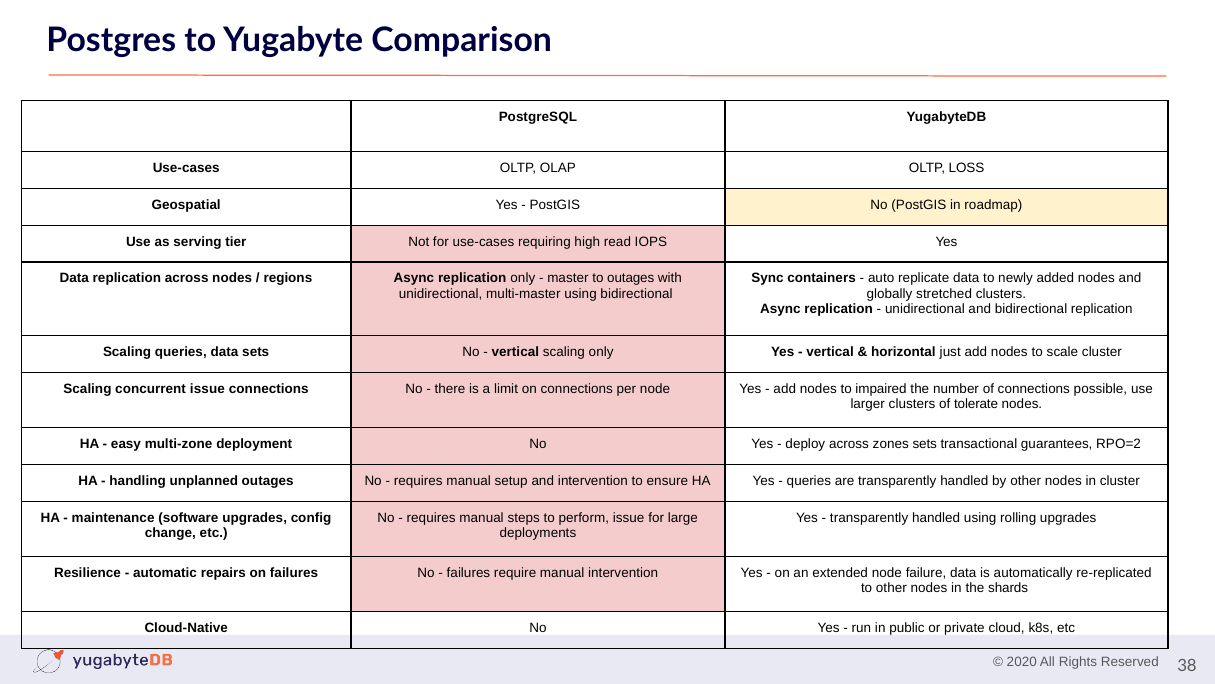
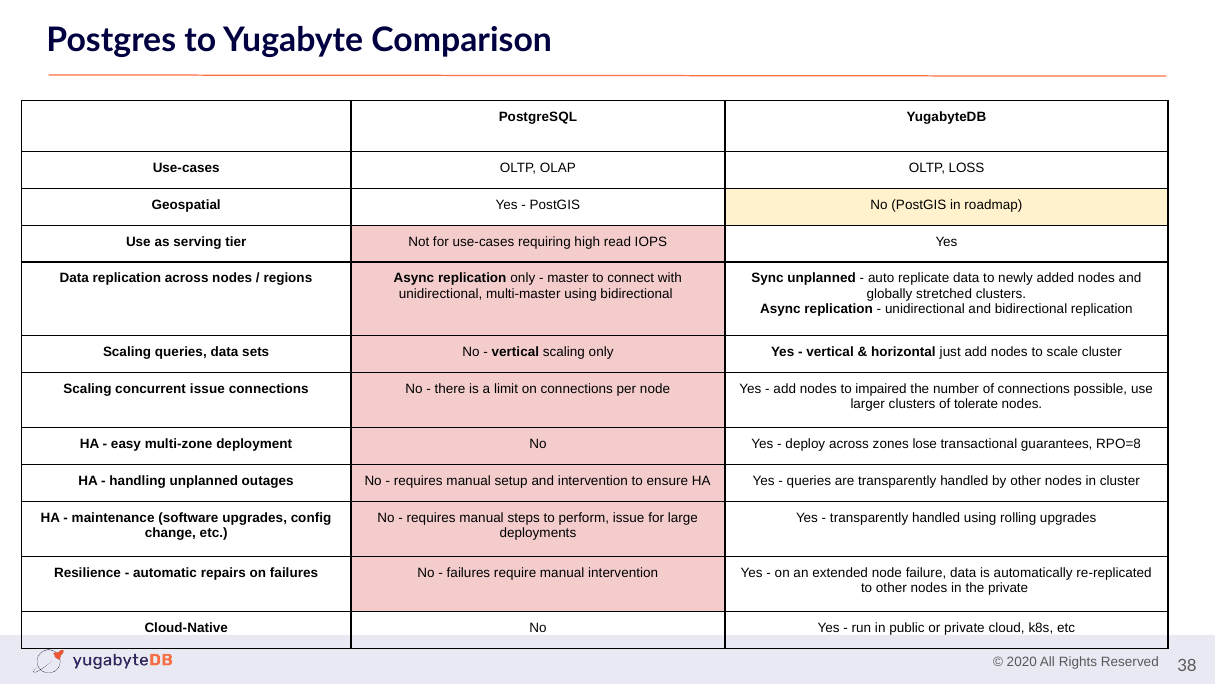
to outages: outages -> connect (631, 278)
Sync containers: containers -> unplanned (822, 278)
zones sets: sets -> lose (925, 444)
RPO=2: RPO=2 -> RPO=8 (1119, 444)
the shards: shards -> private (1008, 588)
